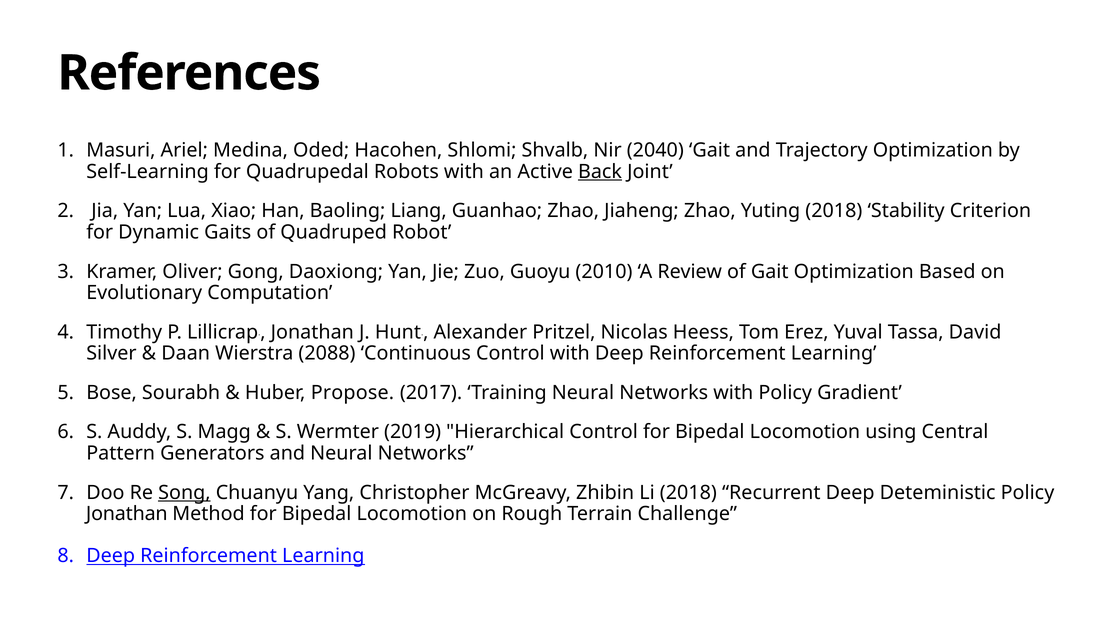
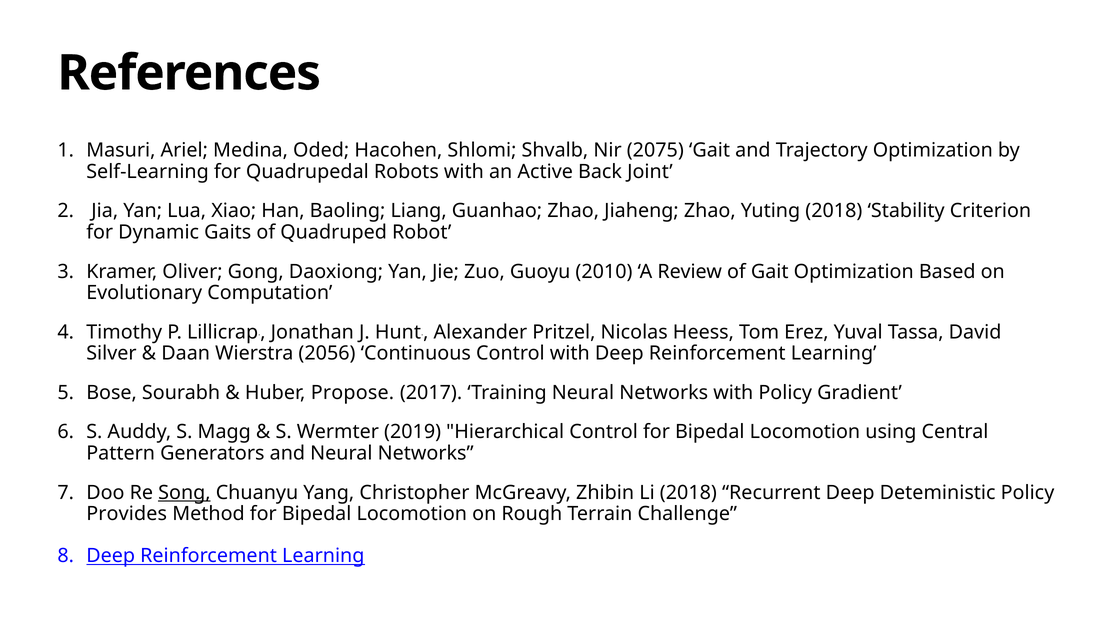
2040: 2040 -> 2075 (655, 150)
Back underline: present -> none (600, 172)
2088: 2088 -> 2056 (327, 354)
Jonathan: Jonathan -> Provides (127, 514)
